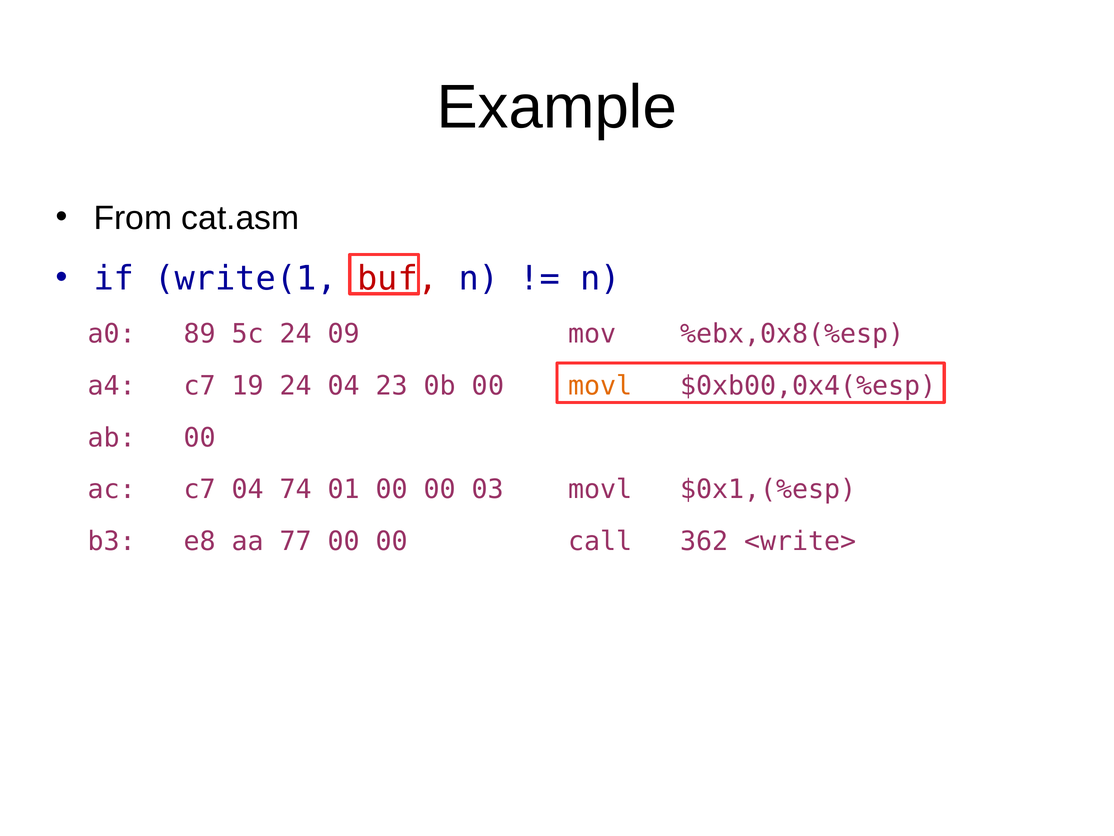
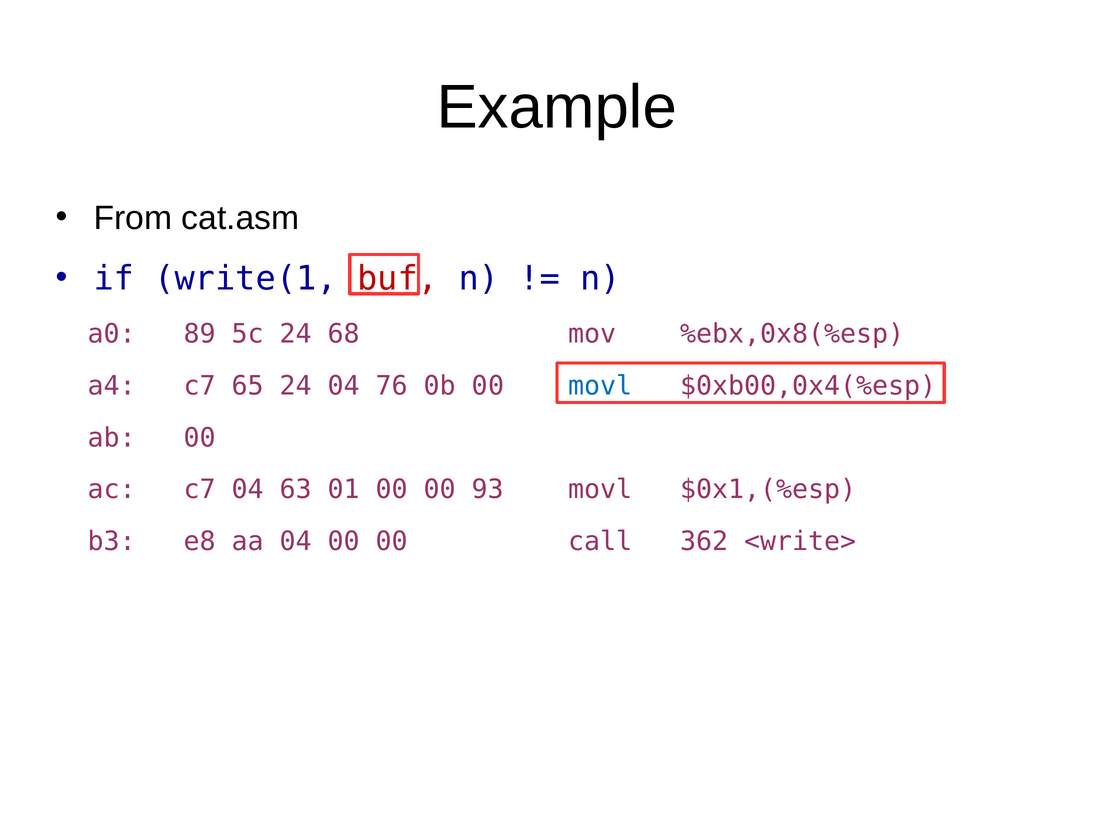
09: 09 -> 68 (344, 334)
19: 19 -> 65 (248, 386)
23: 23 -> 76 (392, 386)
movl colour: orange -> blue (600, 386)
74: 74 -> 63 (296, 489)
03: 03 -> 93 (488, 489)
aa 77: 77 -> 04 (296, 541)
